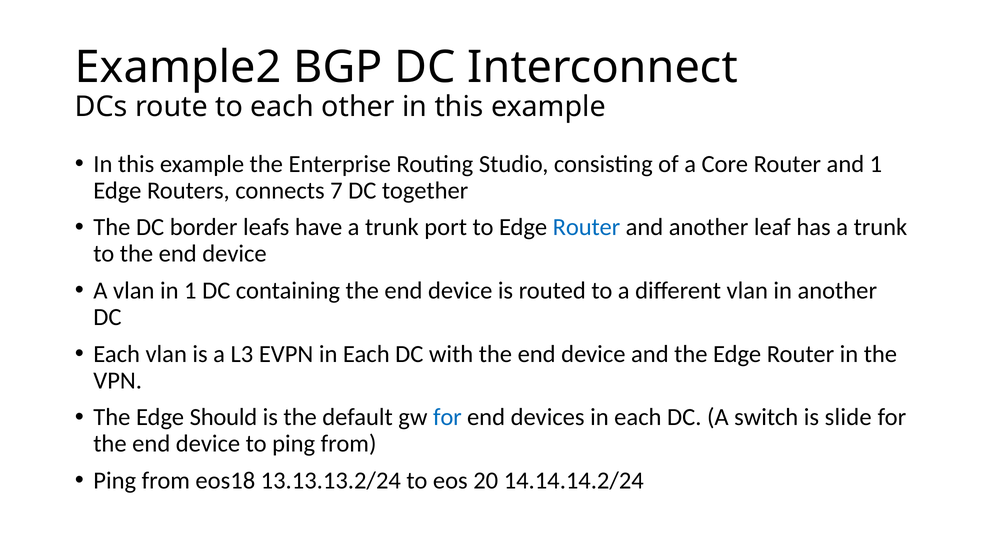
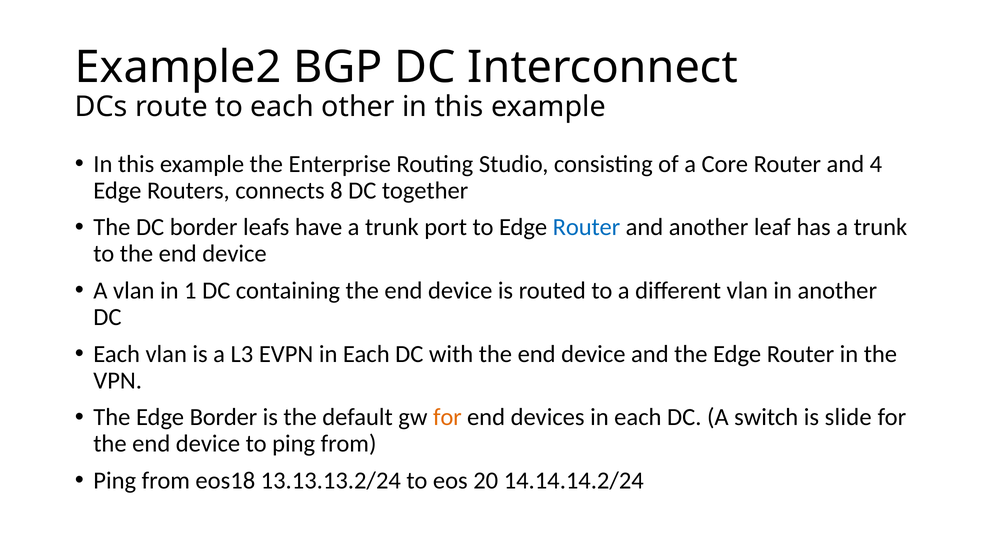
and 1: 1 -> 4 (876, 164)
7: 7 -> 8 (336, 191)
Edge Should: Should -> Border (223, 417)
for colour: blue -> orange (447, 417)
